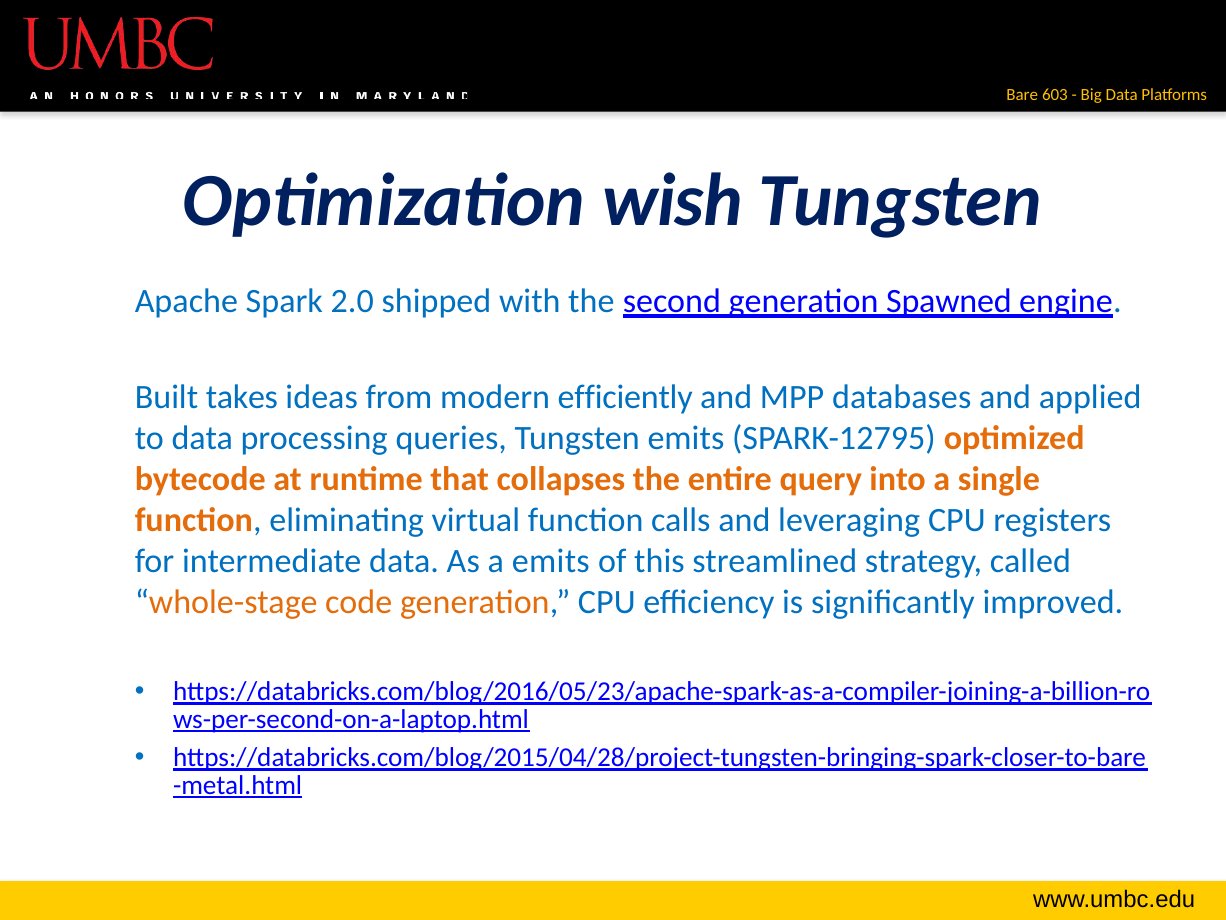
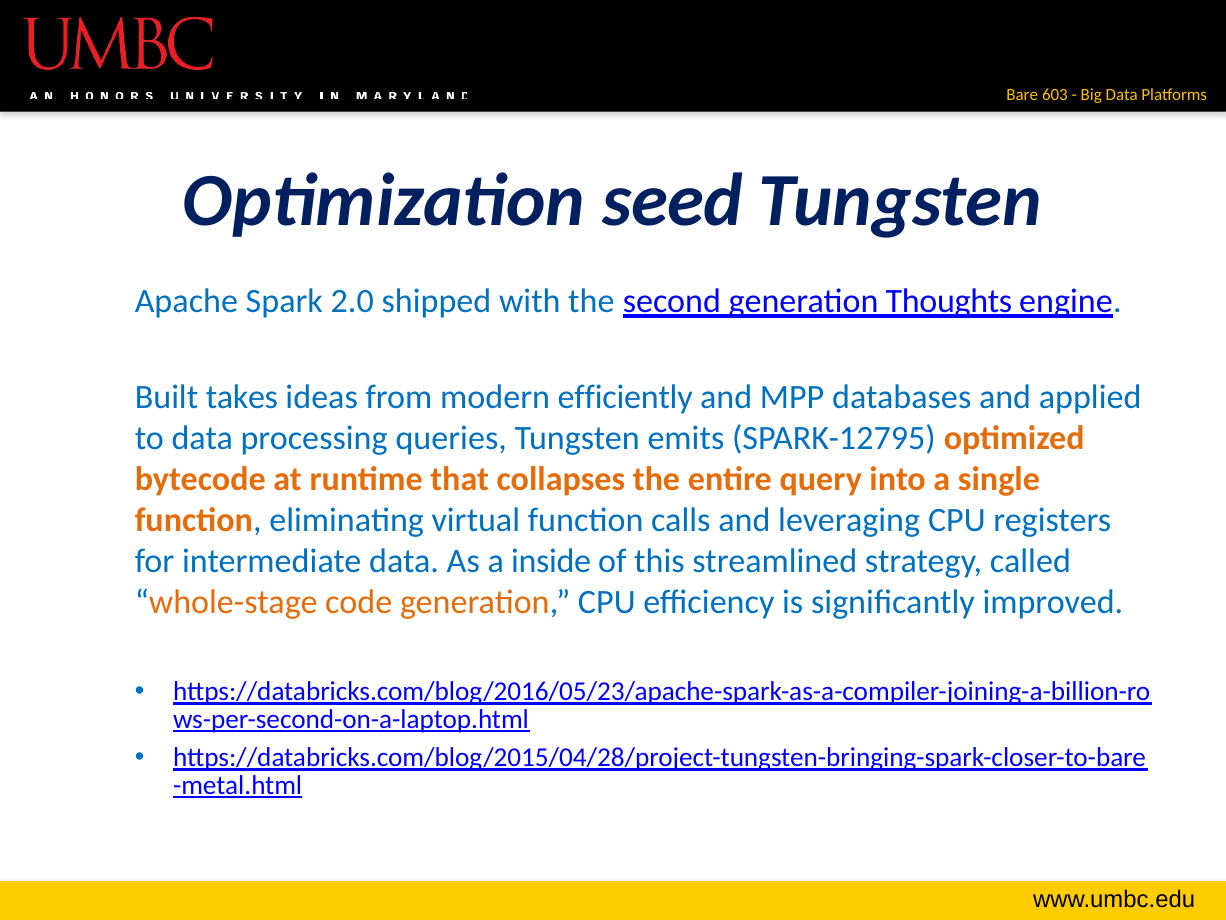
wish: wish -> seed (673, 201)
Spawned: Spawned -> Thoughts (949, 301)
a emits: emits -> inside (551, 561)
